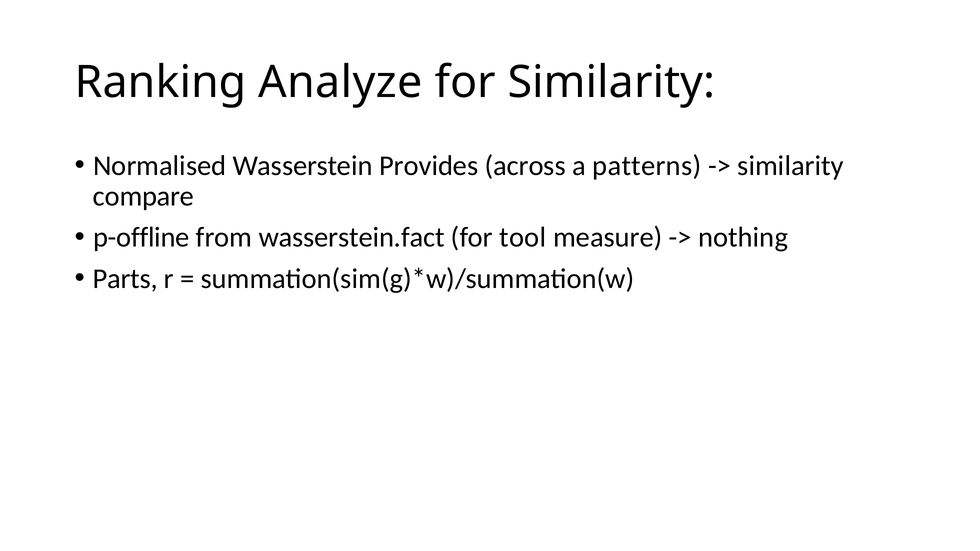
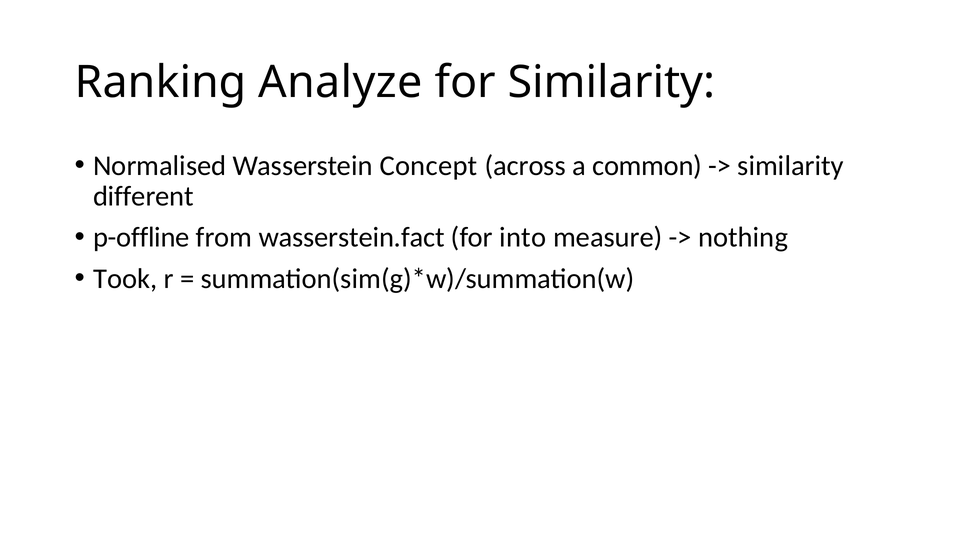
Provides: Provides -> Concept (429, 166)
patterns: patterns -> common (647, 166)
compare: compare -> different (143, 197)
tool: tool -> into (523, 238)
Parts: Parts -> Took (125, 279)
